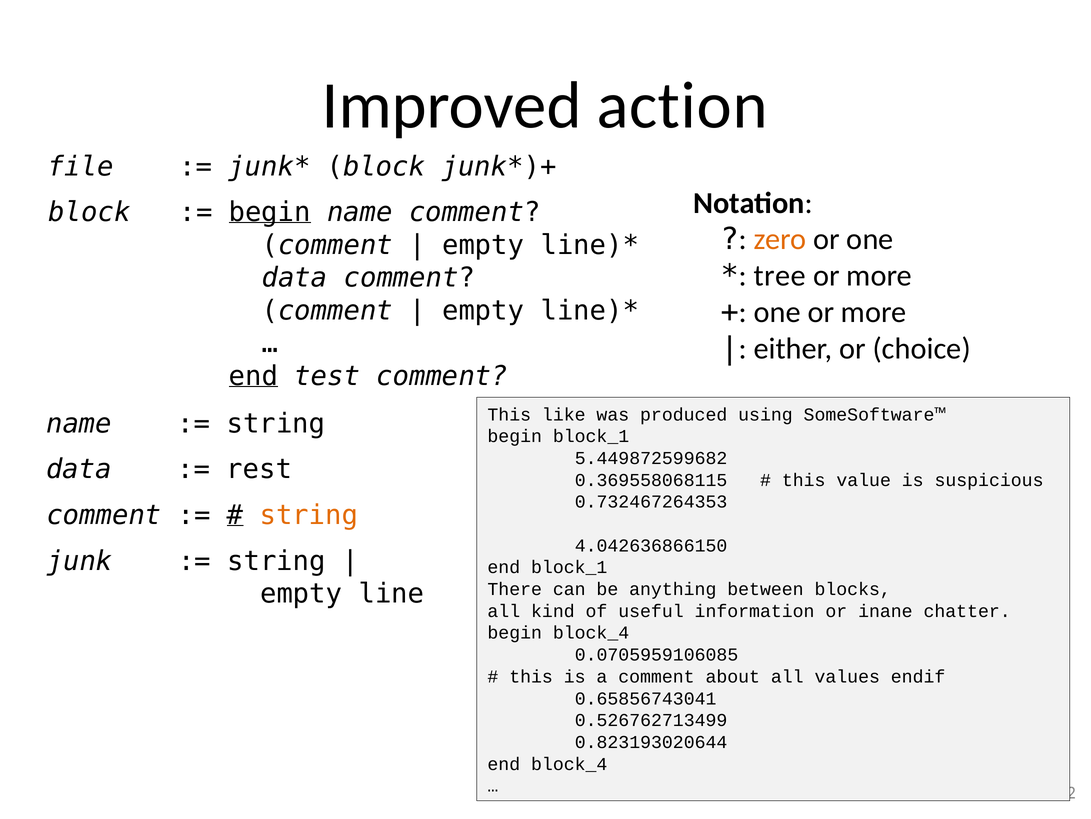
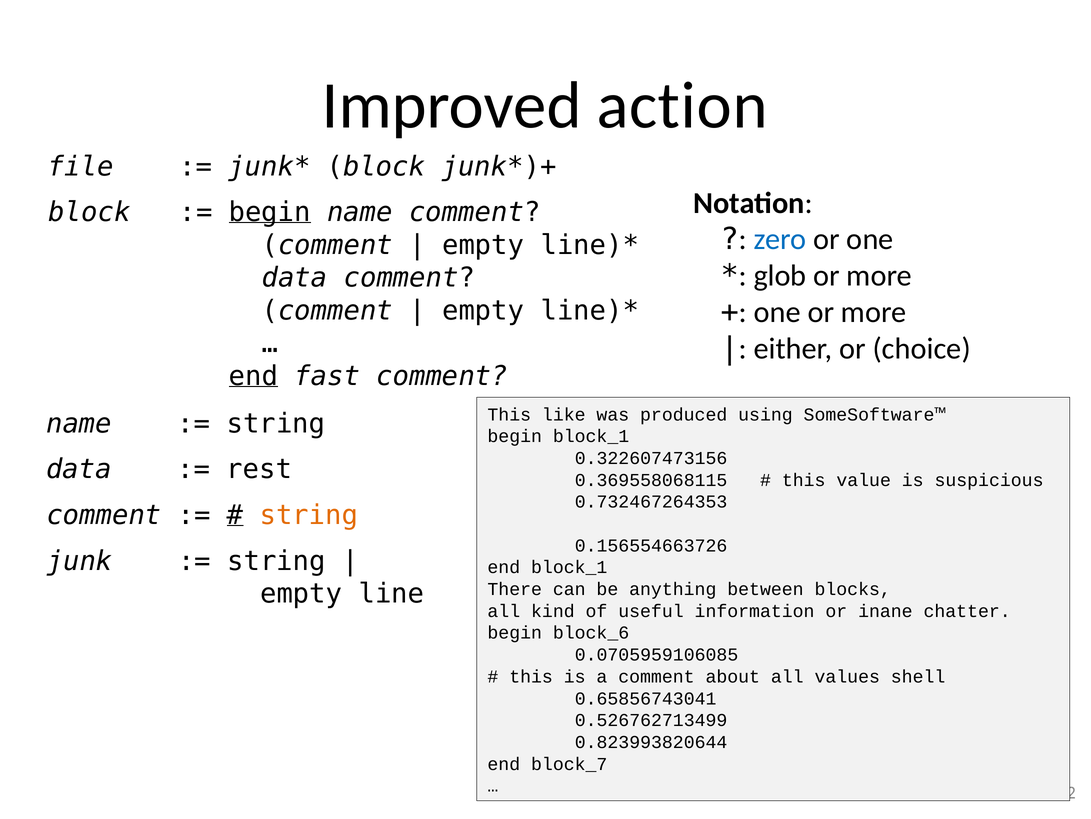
zero colour: orange -> blue (780, 239)
tree: tree -> glob (780, 276)
test: test -> fast (327, 376)
5.449872599682: 5.449872599682 -> 0.322607473156 (651, 458)
4.042636866150: 4.042636866150 -> 0.156554663726 (651, 545)
begin block_4: block_4 -> block_6 (591, 632)
endif: endif -> shell (918, 676)
0.823193020644: 0.823193020644 -> 0.823993820644 (651, 742)
end block_4: block_4 -> block_7 (569, 763)
